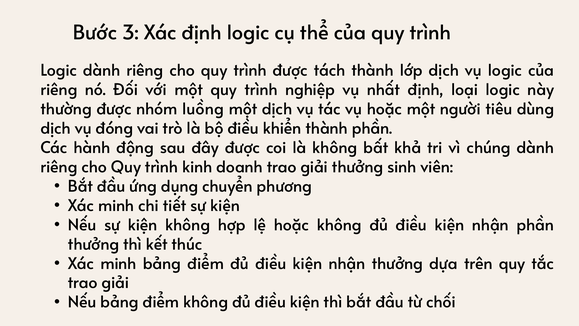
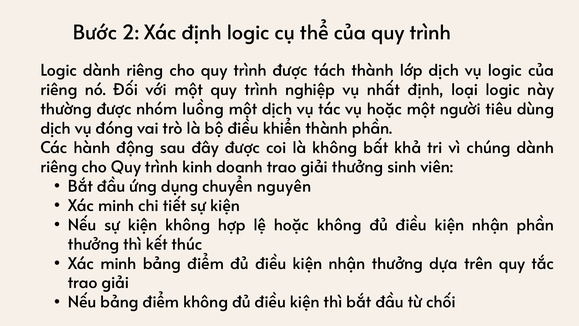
3: 3 -> 2 (131, 33)
phương: phương -> nguyên (284, 186)
